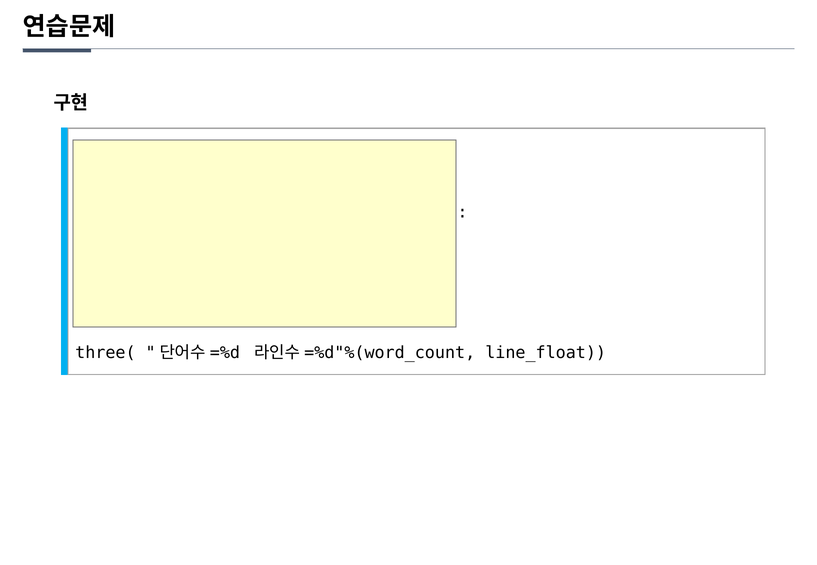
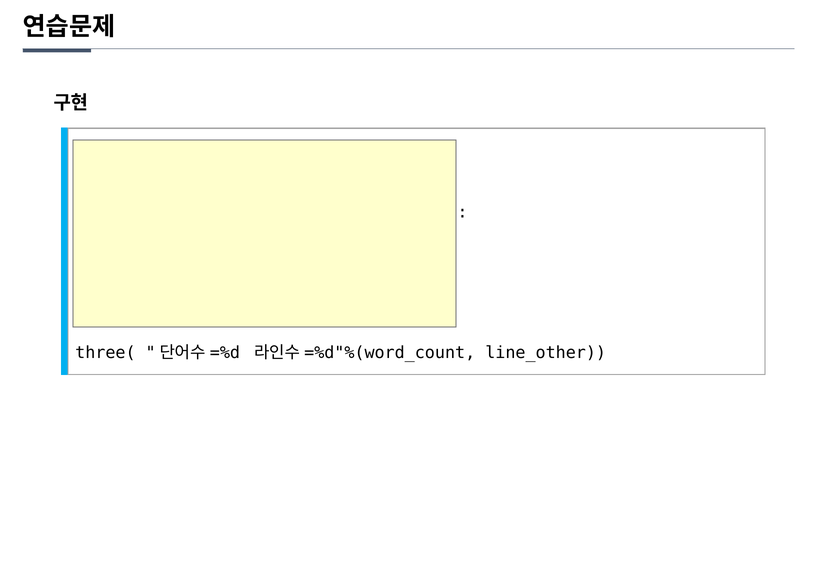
line_float: line_float -> line_other (546, 353)
